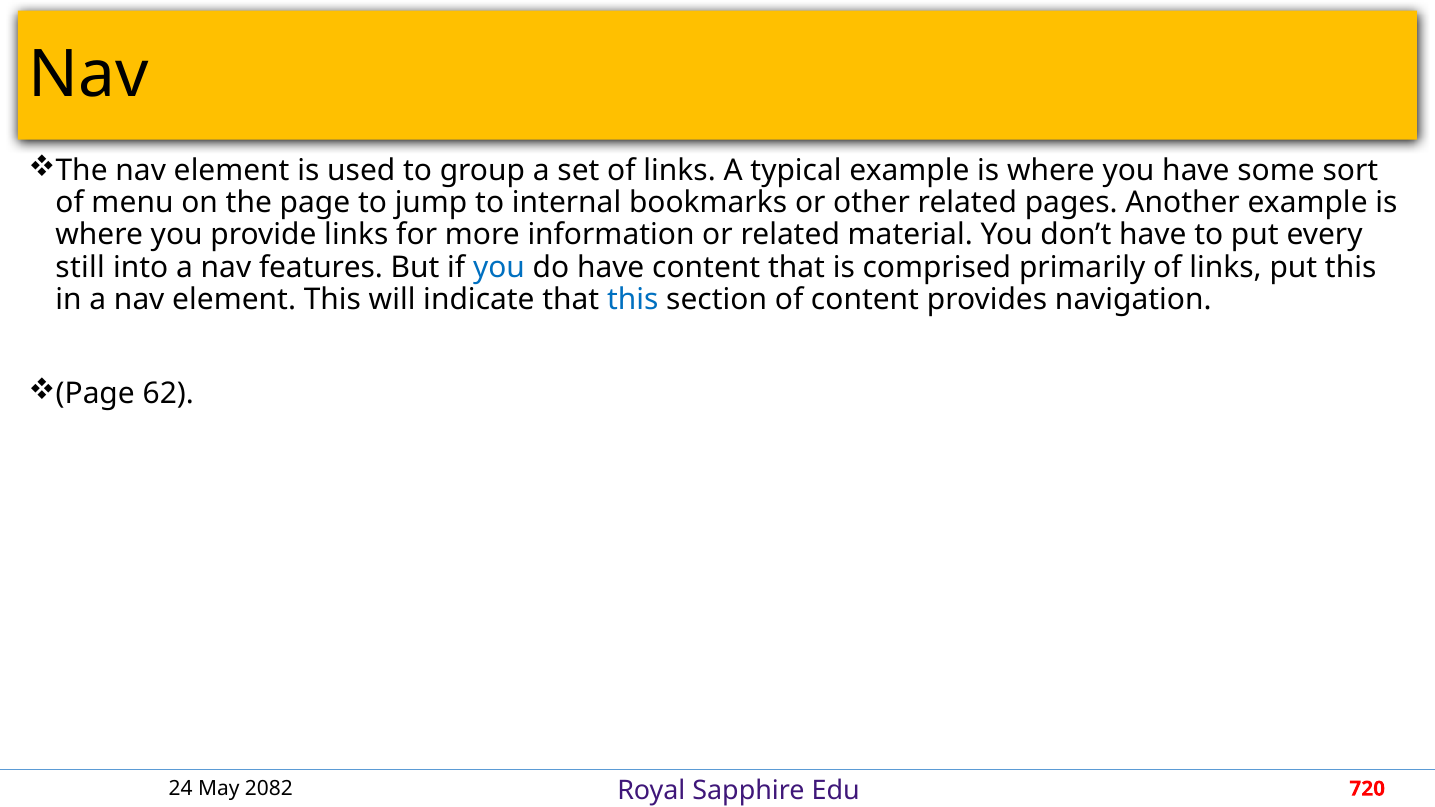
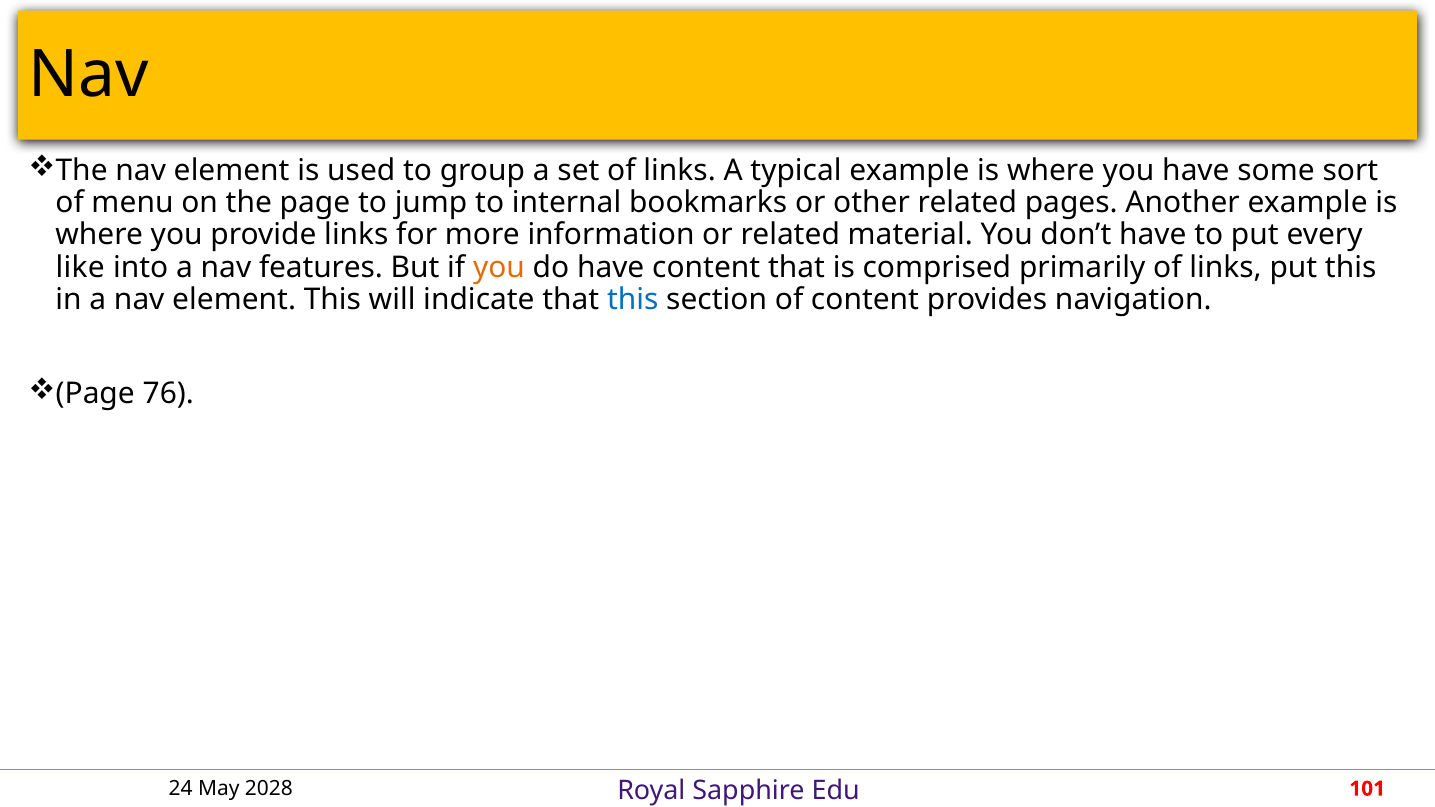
still: still -> like (80, 267)
you colour: blue -> orange (499, 267)
62: 62 -> 76 (168, 394)
2082: 2082 -> 2028 (269, 789)
720: 720 -> 101 (1367, 789)
